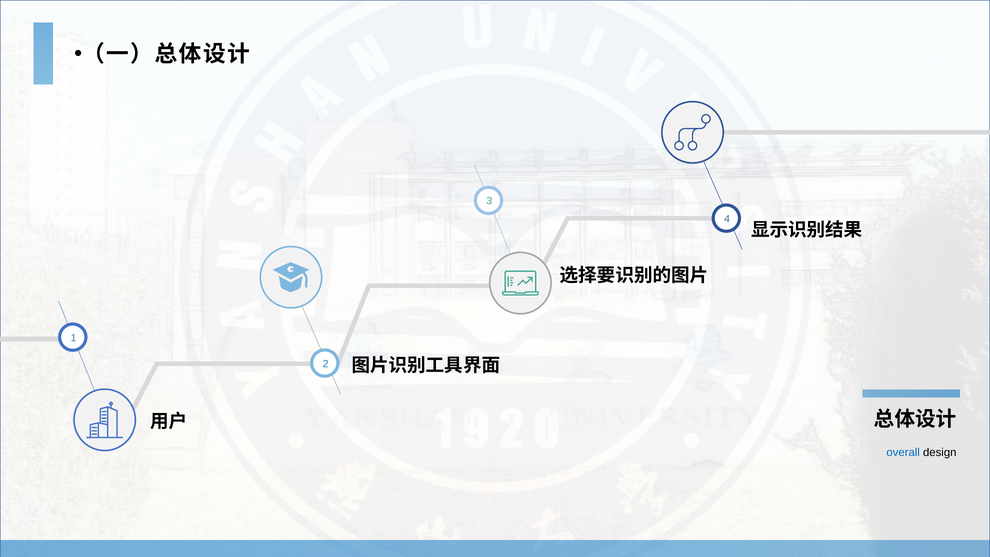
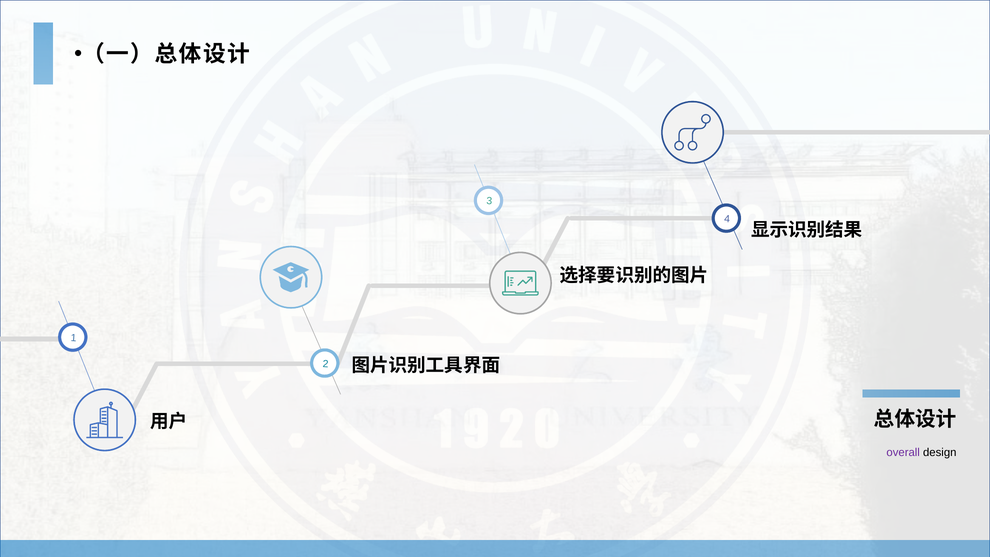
overall colour: blue -> purple (903, 452)
